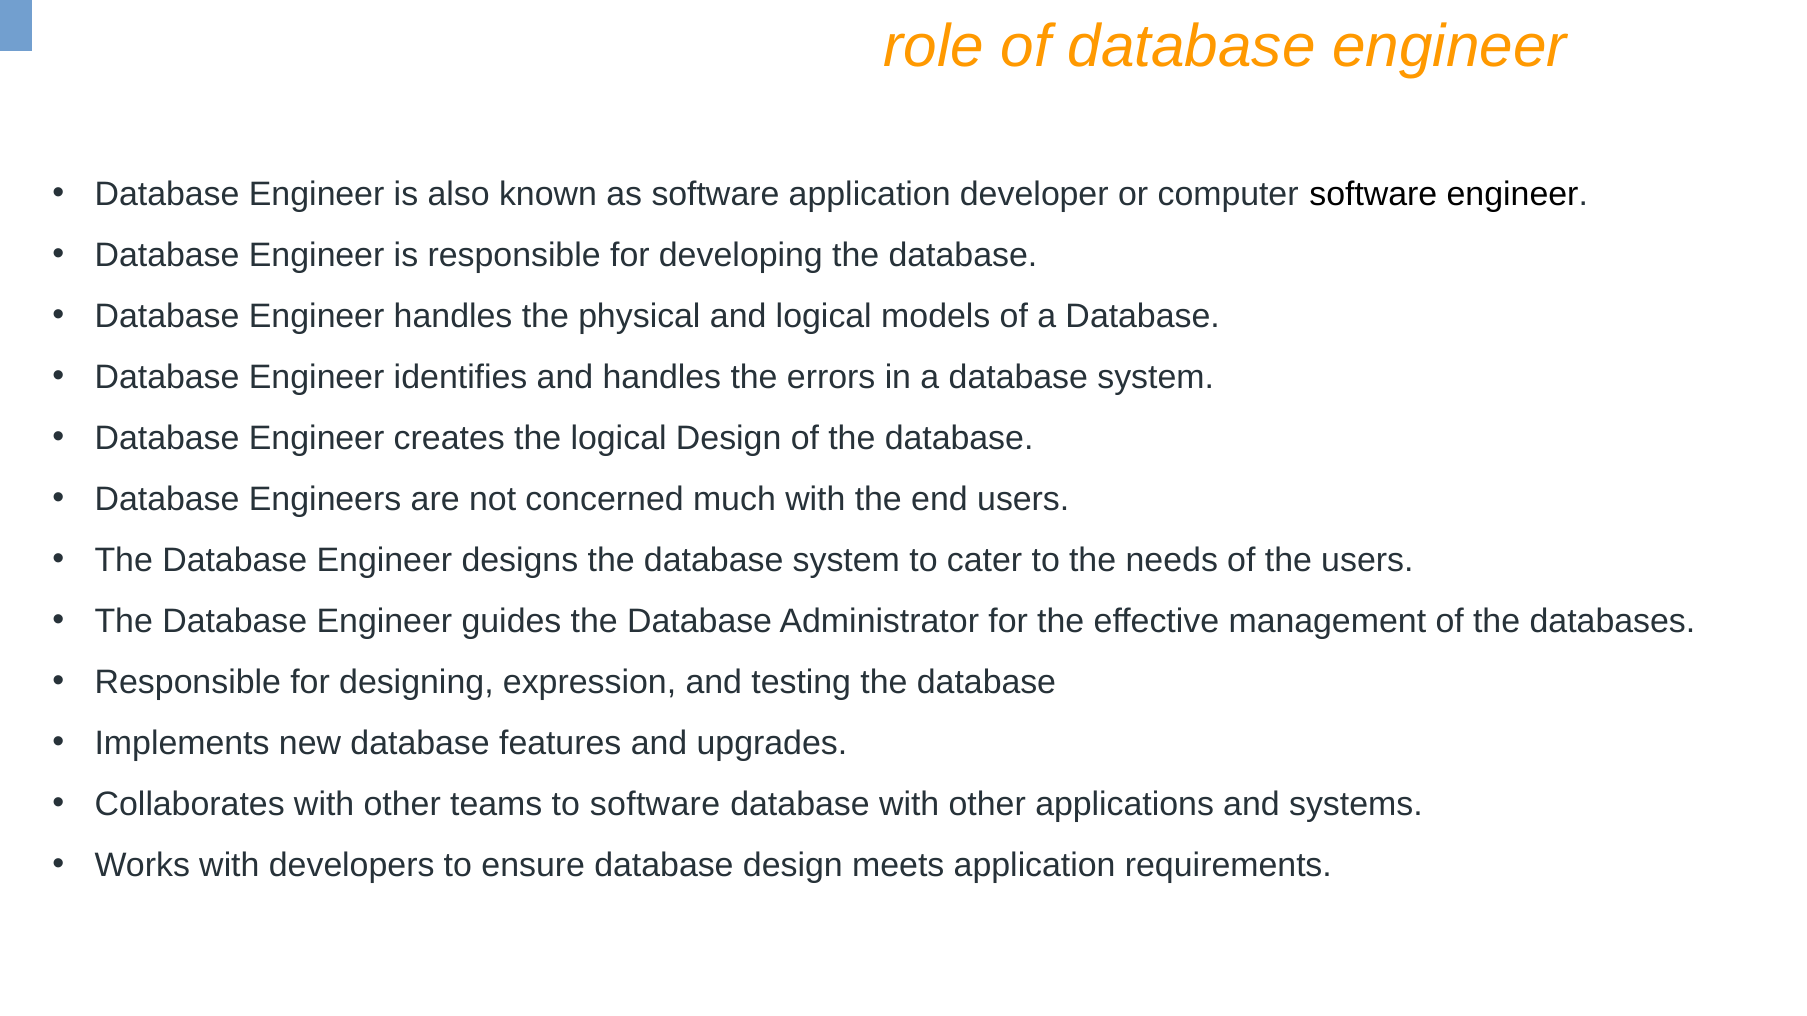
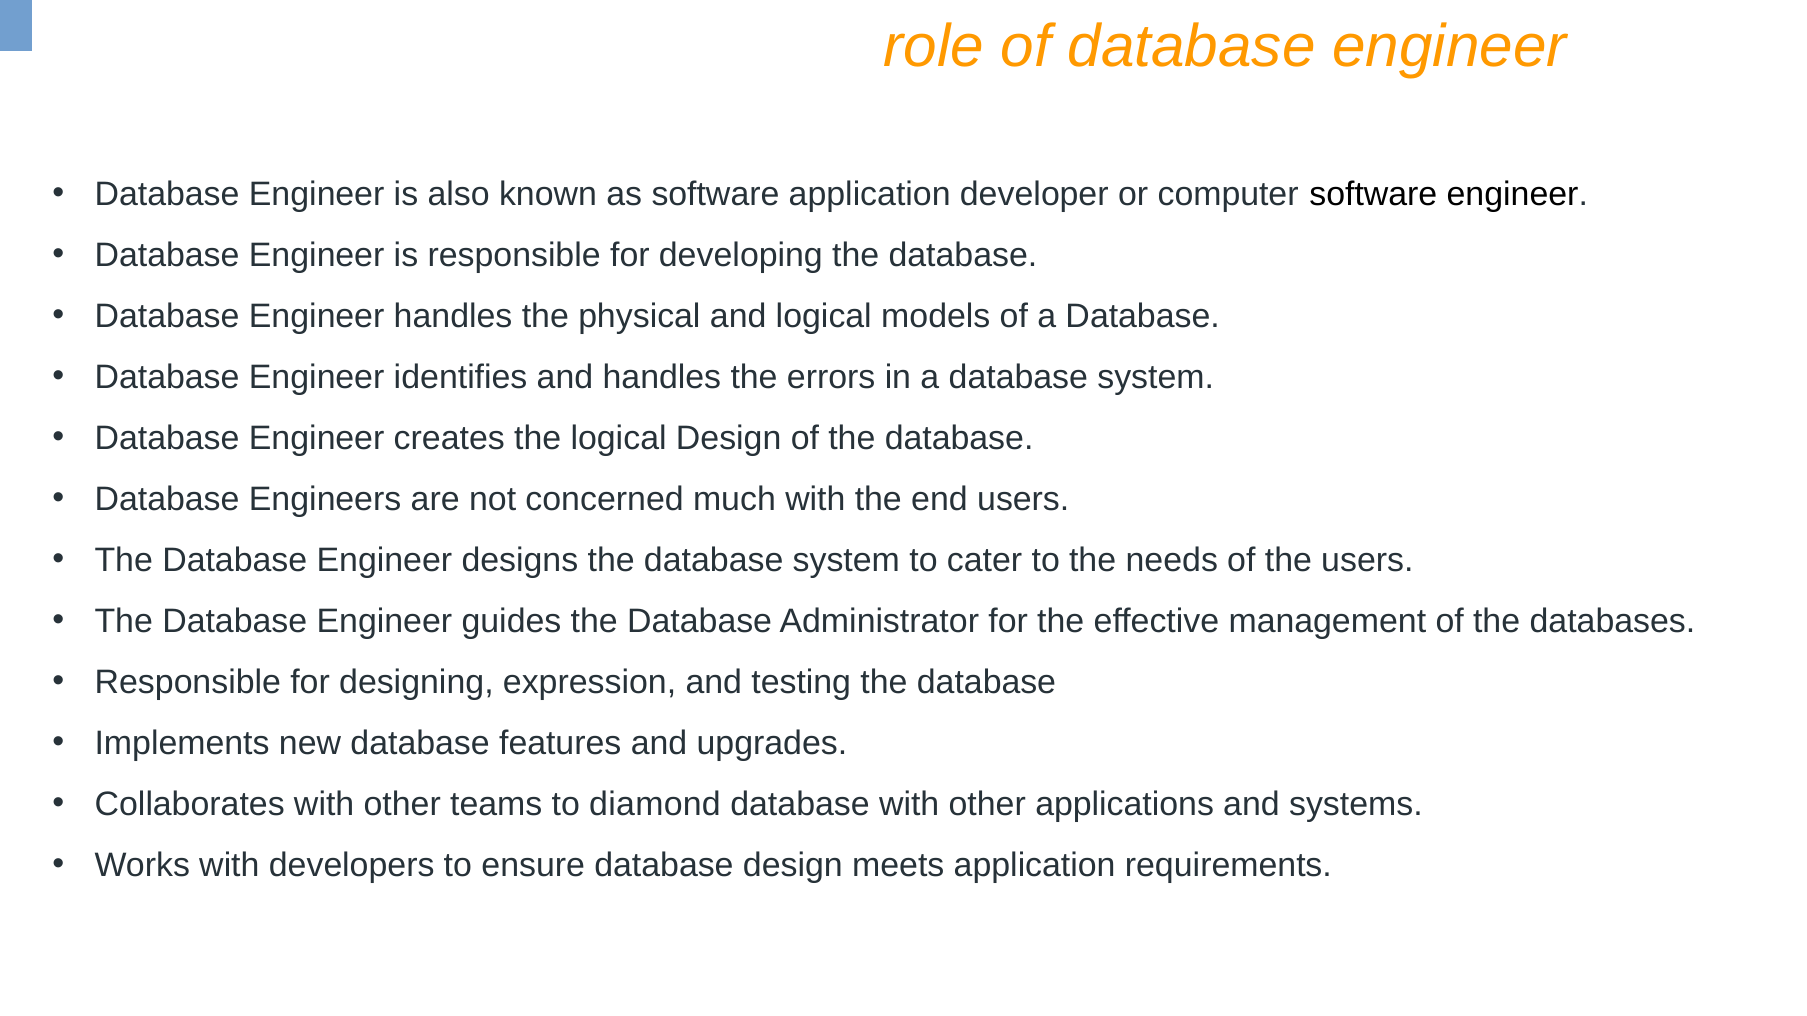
to software: software -> diamond (655, 804)
